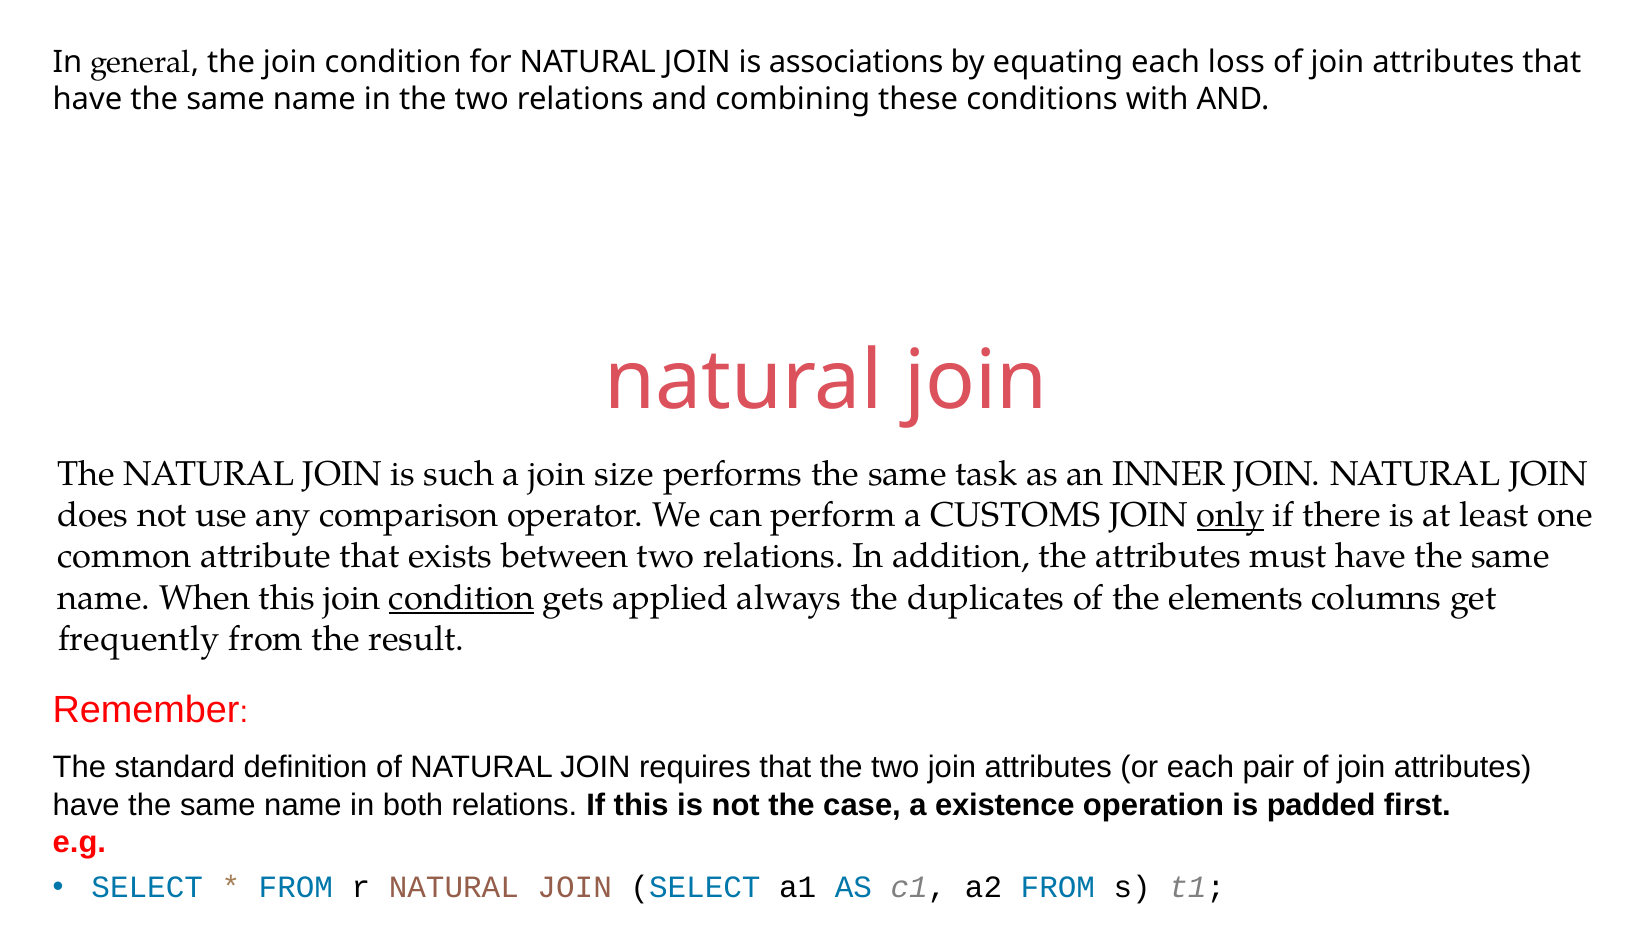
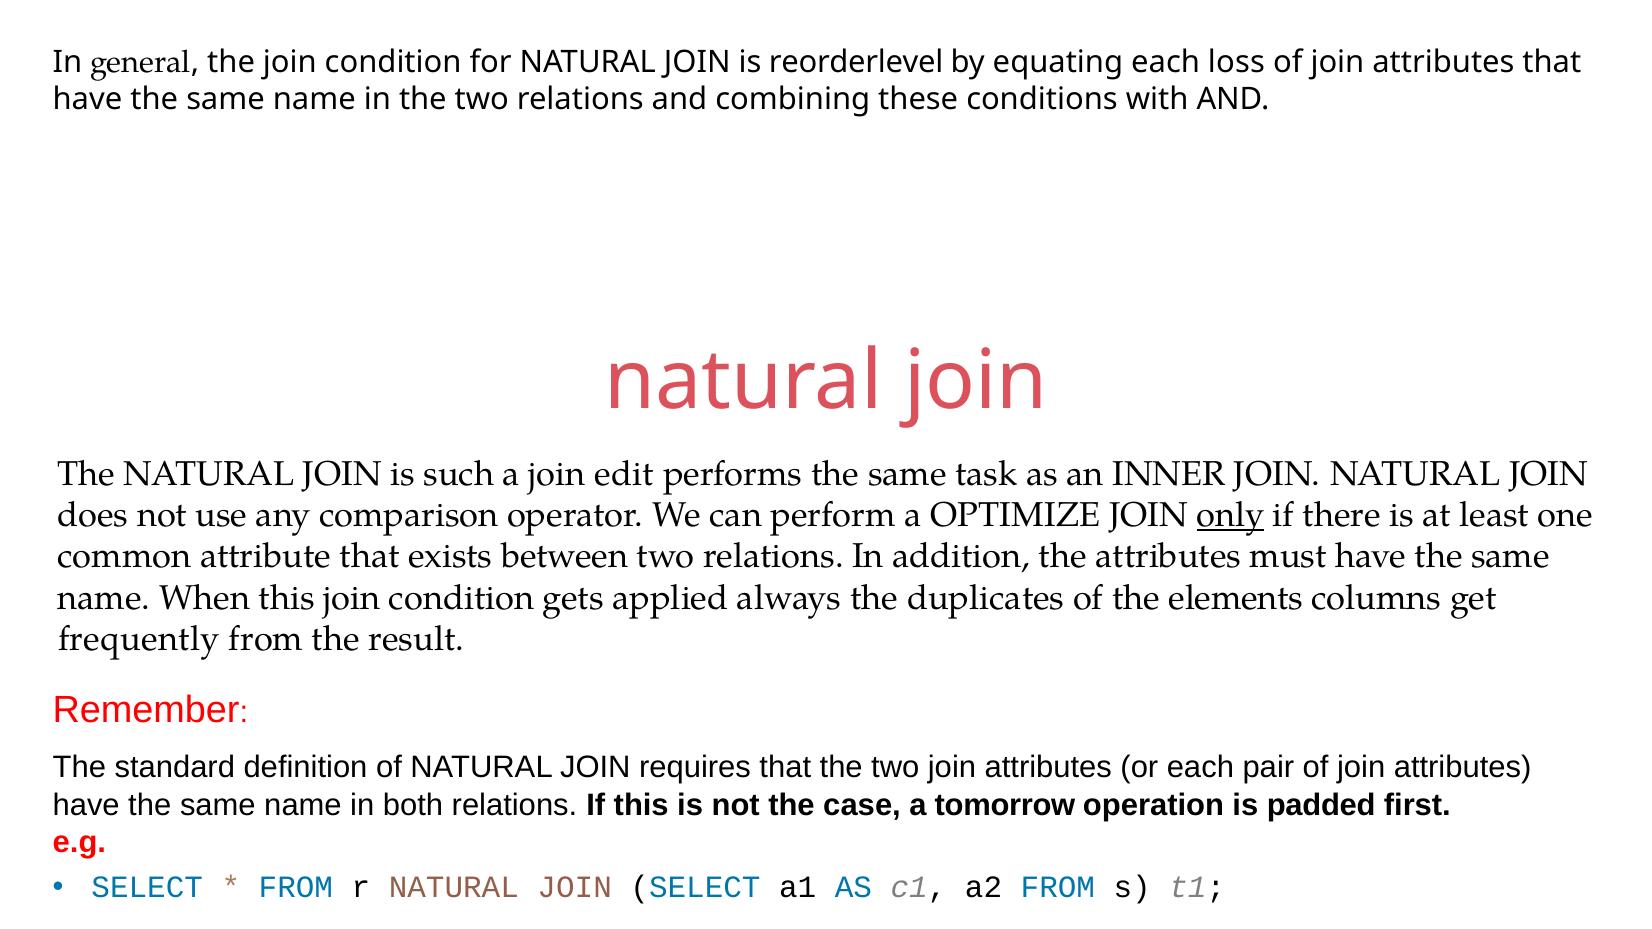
associations: associations -> reorderlevel (856, 62)
size: size -> edit (624, 474)
CUSTOMS: CUSTOMS -> OPTIMIZE (1015, 515)
condition underline: present -> none (462, 598)
existence: existence -> tomorrow (1005, 805)
